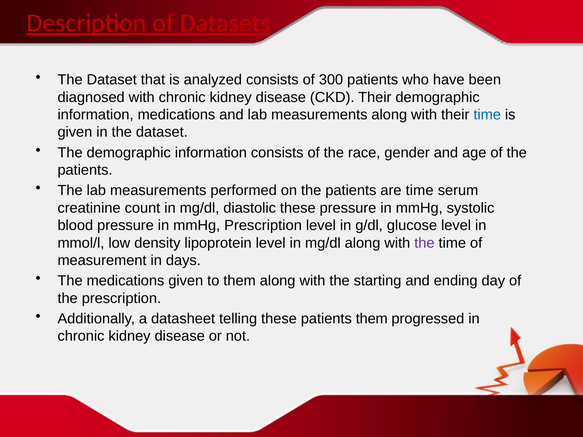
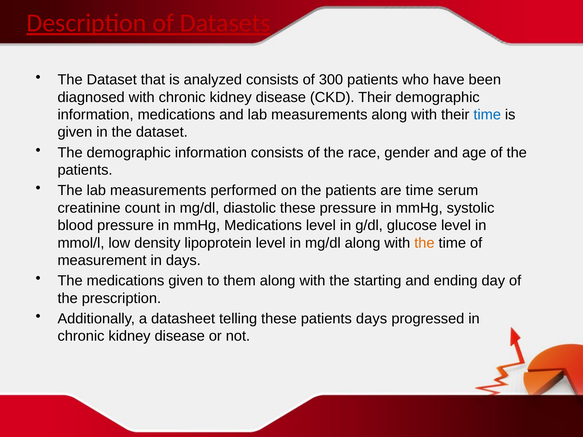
mmHg Prescription: Prescription -> Medications (263, 226)
the colour: purple -> orange (424, 243)
patients them: them -> days (372, 319)
